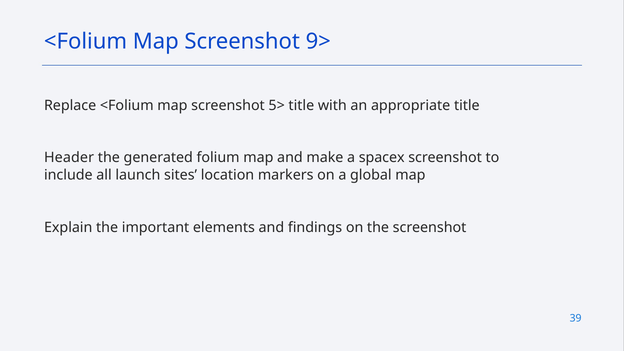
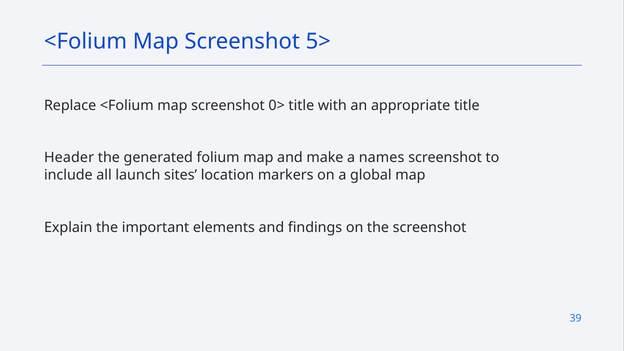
9>: 9> -> 5> (318, 42)
5>: 5> -> 0> (277, 105)
spacex: spacex -> names (382, 158)
